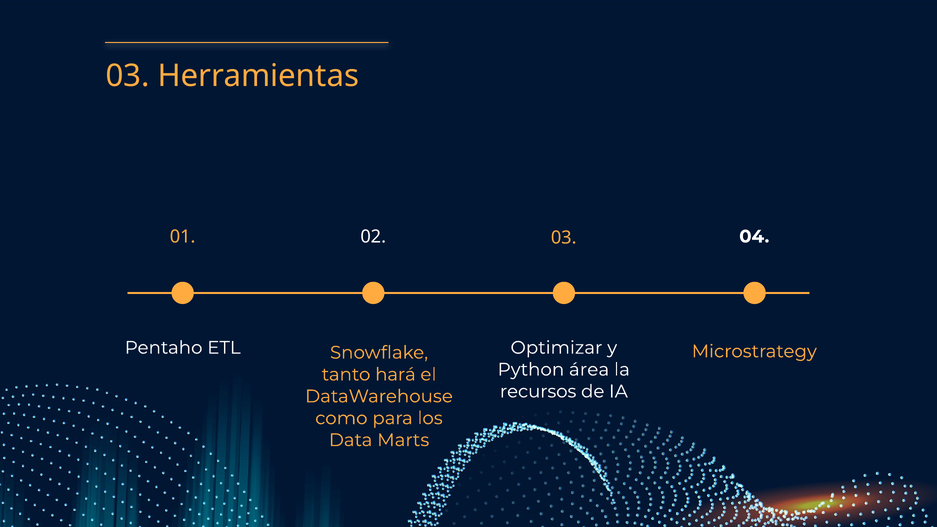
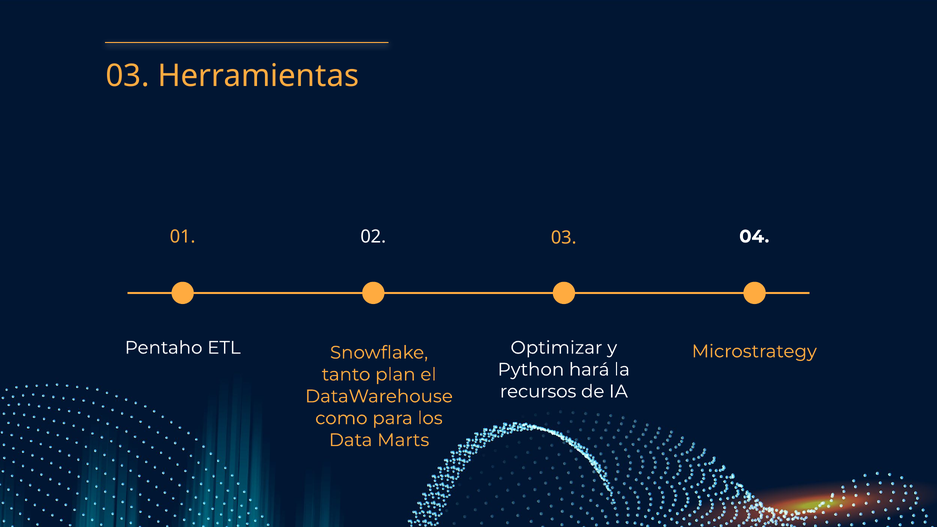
área: área -> hará (589, 370)
hará: hará -> plan (395, 375)
